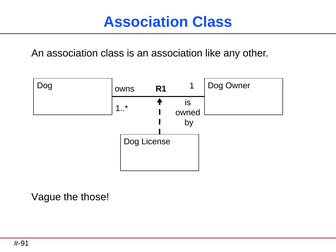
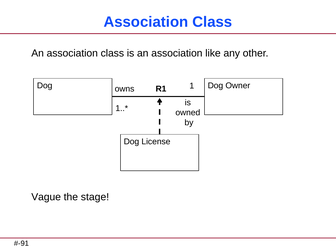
those: those -> stage (95, 197)
